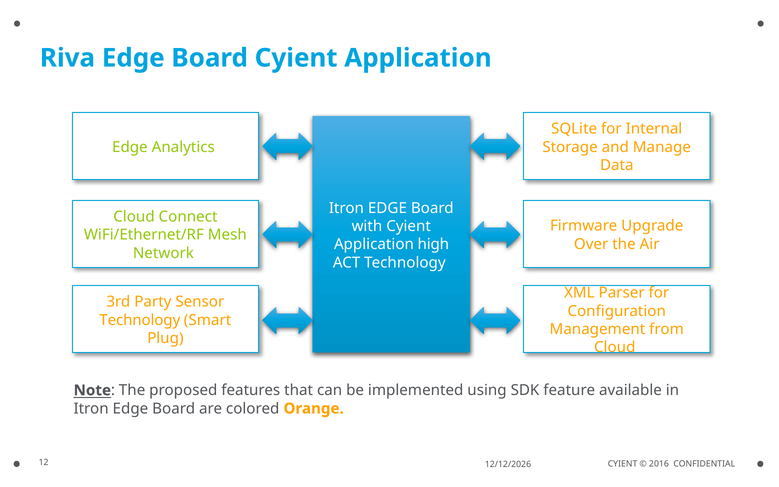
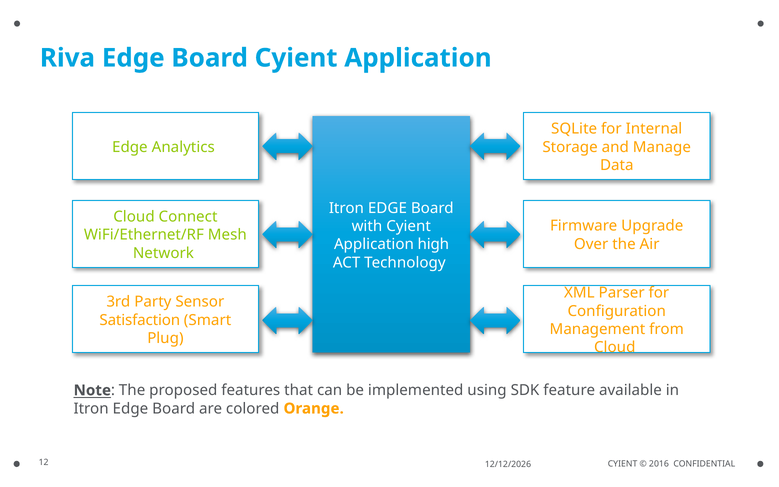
Technology: Technology -> Satisfaction (140, 320)
